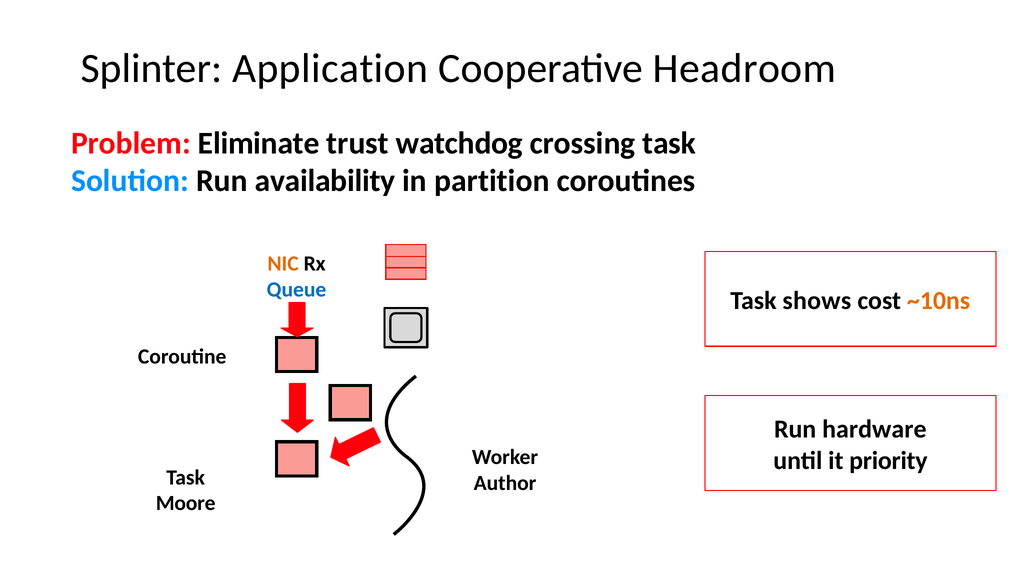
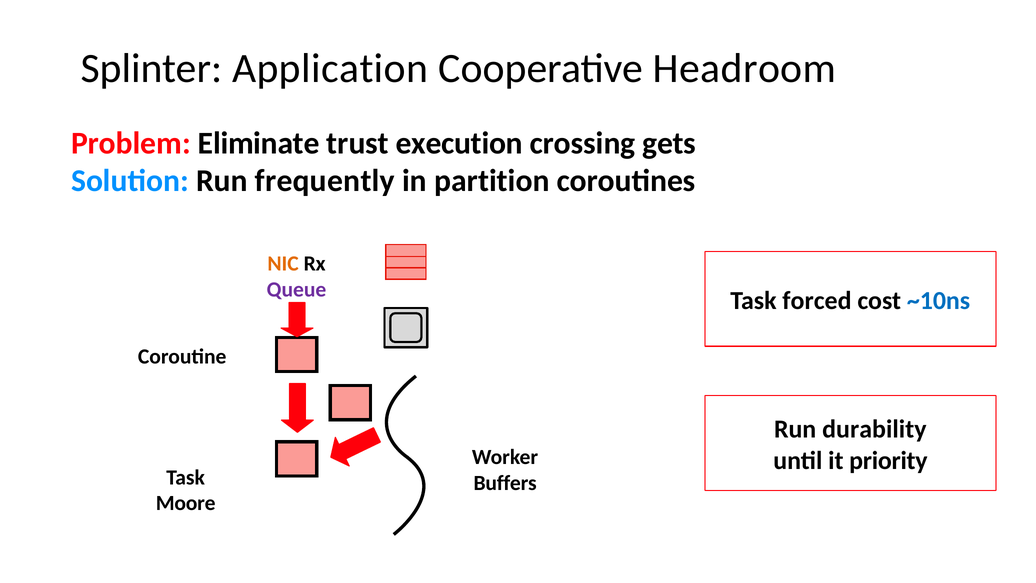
watchdog: watchdog -> execution (459, 143)
crossing task: task -> gets (669, 143)
availability: availability -> frequently (325, 181)
Queue colour: blue -> purple (297, 290)
shows: shows -> forced (817, 300)
~10ns colour: orange -> blue (939, 300)
hardware: hardware -> durability (874, 429)
Author: Author -> Buffers (505, 483)
